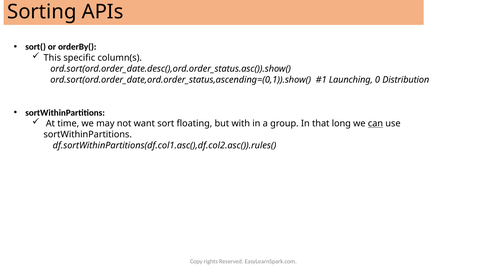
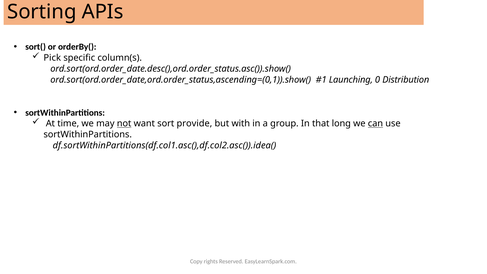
This: This -> Pick (52, 58)
not underline: none -> present (124, 124)
floating: floating -> provide (194, 124)
df.sortWithinPartitions(df.col1.asc(),df.col2.asc()).rules(: df.sortWithinPartitions(df.col1.asc(),df.col2.asc()).rules( -> df.sortWithinPartitions(df.col1.asc(),df.col2.asc()).idea( (164, 146)
